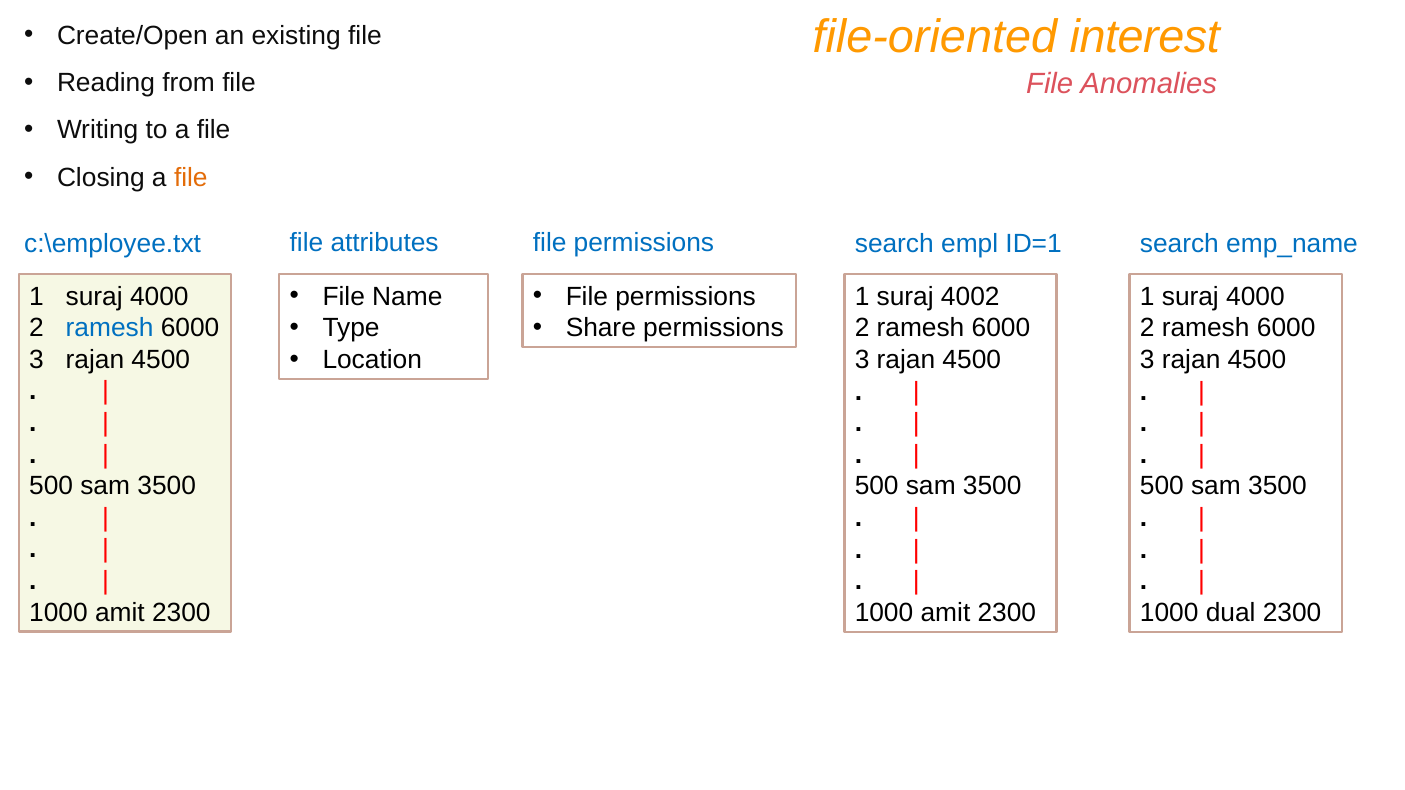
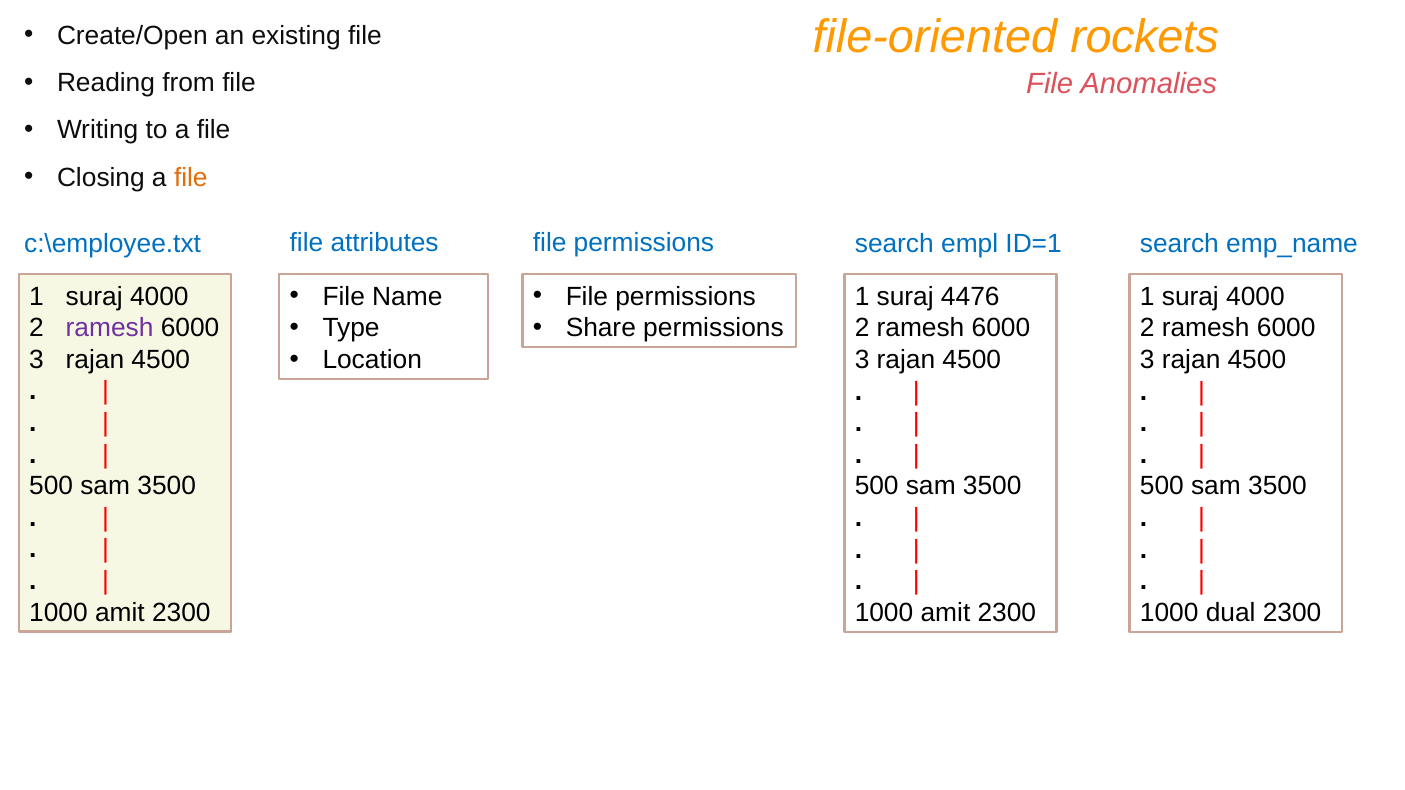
interest: interest -> rockets (1145, 37)
4002: 4002 -> 4476 (970, 297)
ramesh colour: blue -> purple (110, 328)
